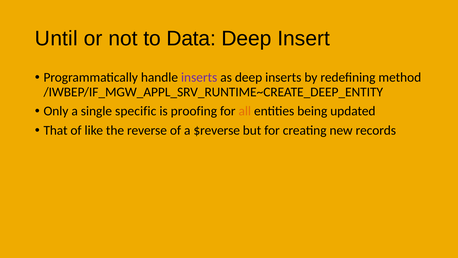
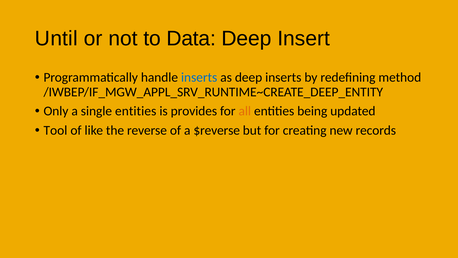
inserts colour: purple -> blue (199, 77)
single specific: specific -> entities (136, 111)
proofing: proofing -> provides (194, 111)
That: That -> Tool (55, 130)
